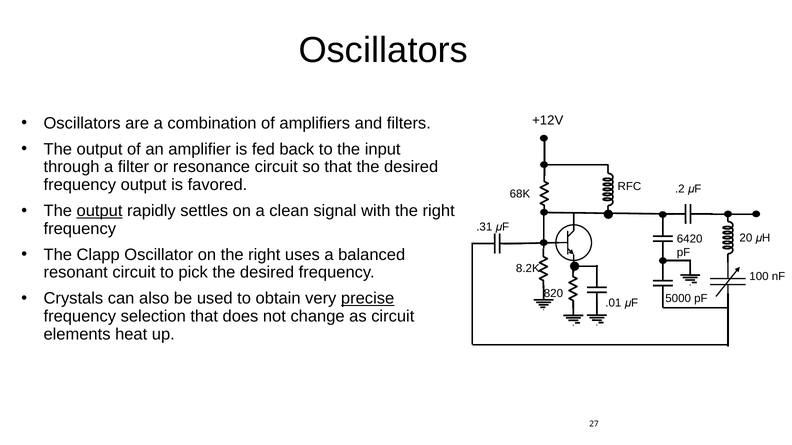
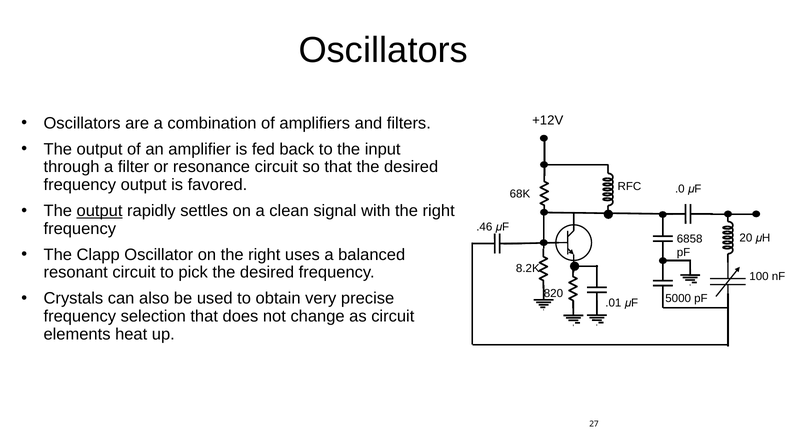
.2: .2 -> .0 (680, 189)
.31: .31 -> .46 (484, 227)
6420: 6420 -> 6858 (690, 239)
precise underline: present -> none (368, 299)
